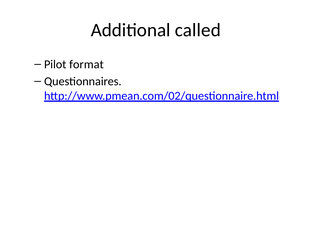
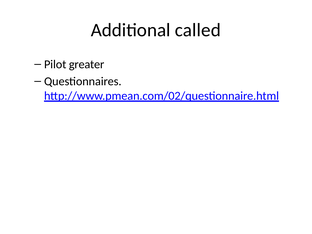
format: format -> greater (87, 64)
